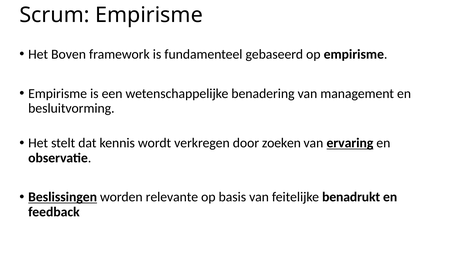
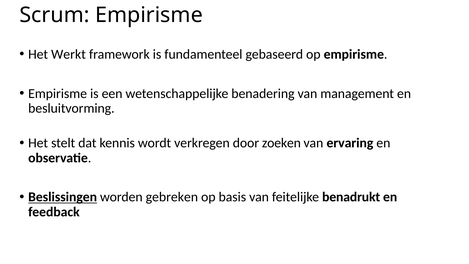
Boven: Boven -> Werkt (68, 54)
ervaring underline: present -> none (350, 143)
relevante: relevante -> gebreken (172, 197)
